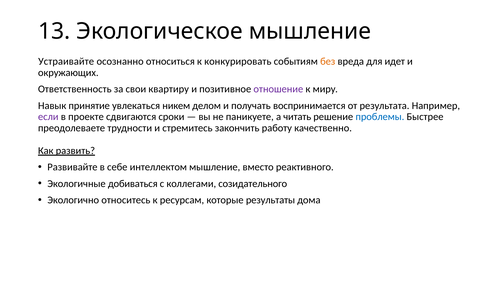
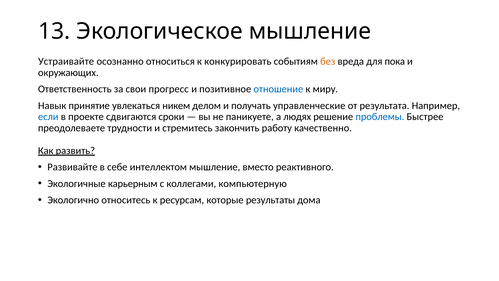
идет: идет -> пока (395, 61)
квартиру: квартиру -> прогресс (169, 89)
отношение colour: purple -> blue (278, 89)
воспринимается: воспринимается -> управленческие (309, 106)
если colour: purple -> blue (48, 117)
читать: читать -> людях (297, 117)
добиваться: добиваться -> карьерным (133, 183)
созидательного: созидательного -> компьютерную (253, 183)
